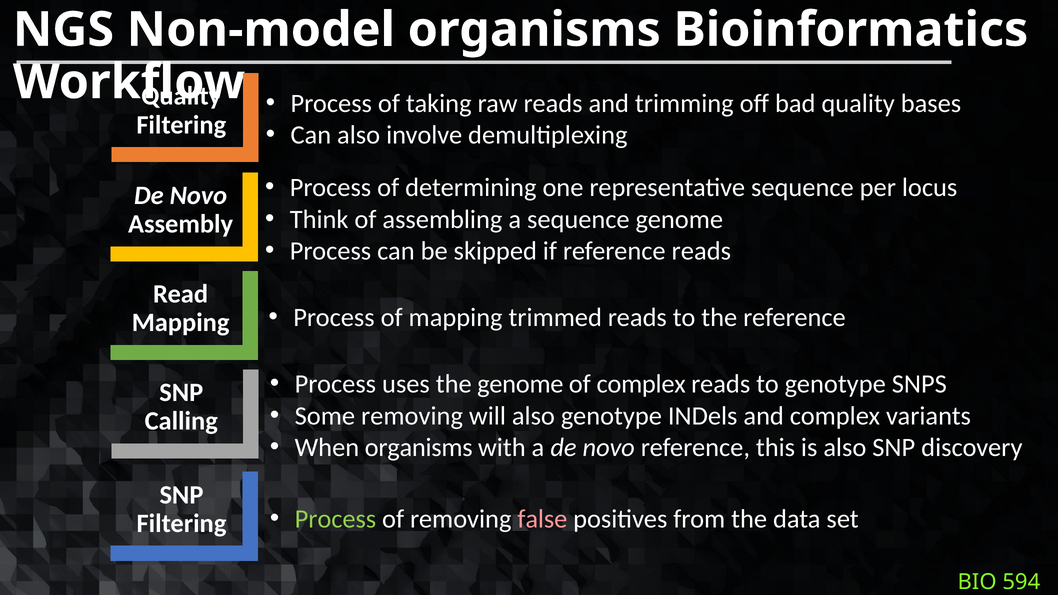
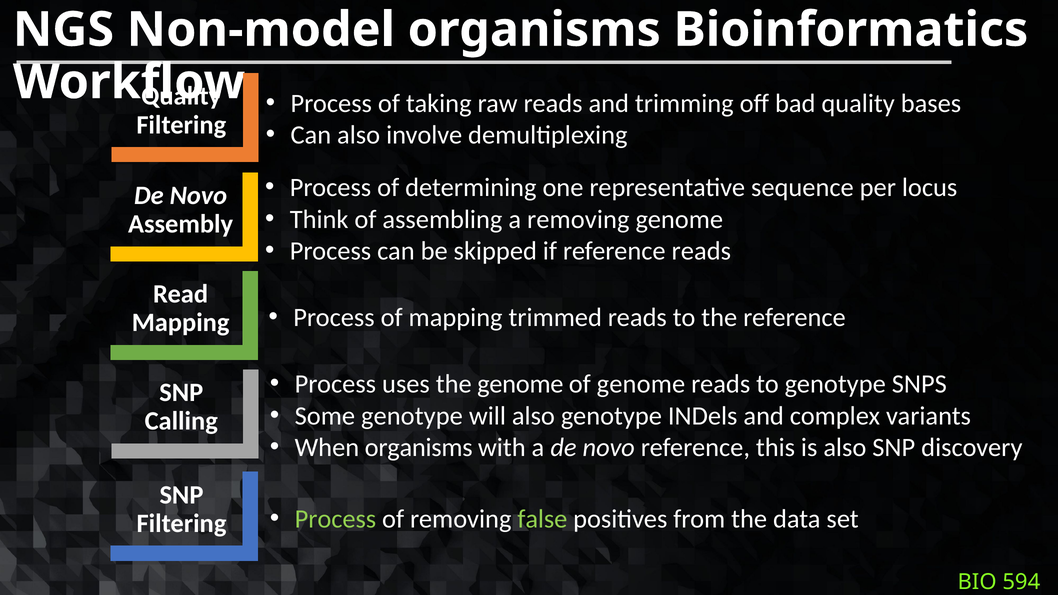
a sequence: sequence -> removing (578, 219)
of complex: complex -> genome (641, 384)
Some removing: removing -> genotype (412, 416)
false colour: pink -> light green (542, 519)
